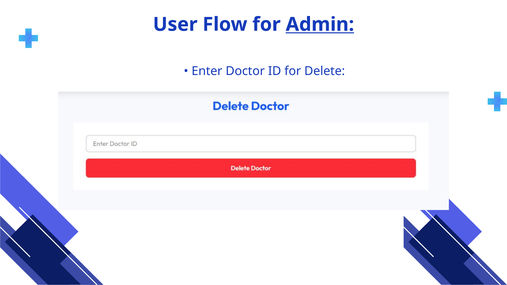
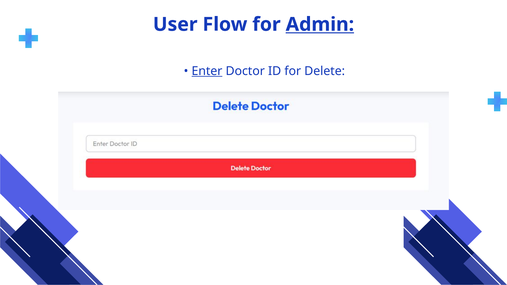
Enter underline: none -> present (207, 71)
